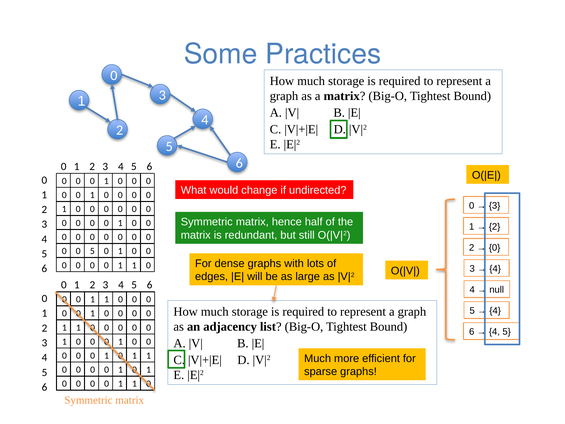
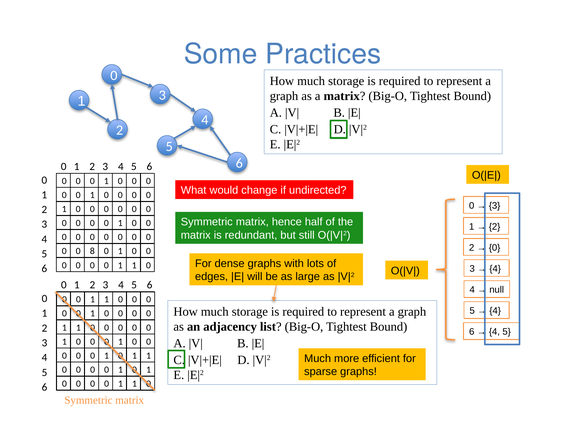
0 5: 5 -> 8 (92, 251)
